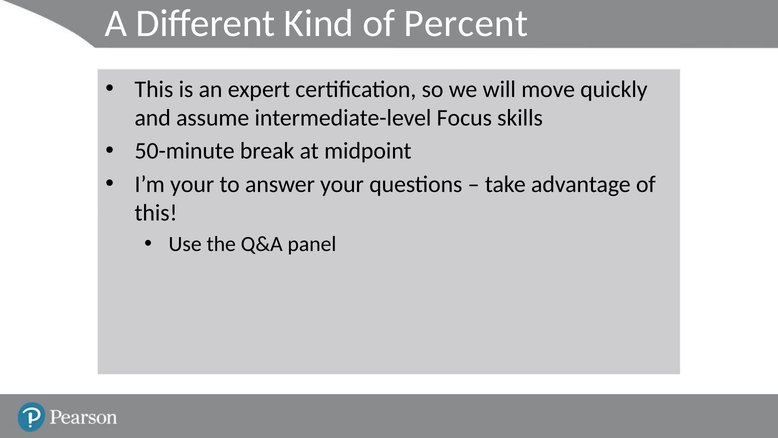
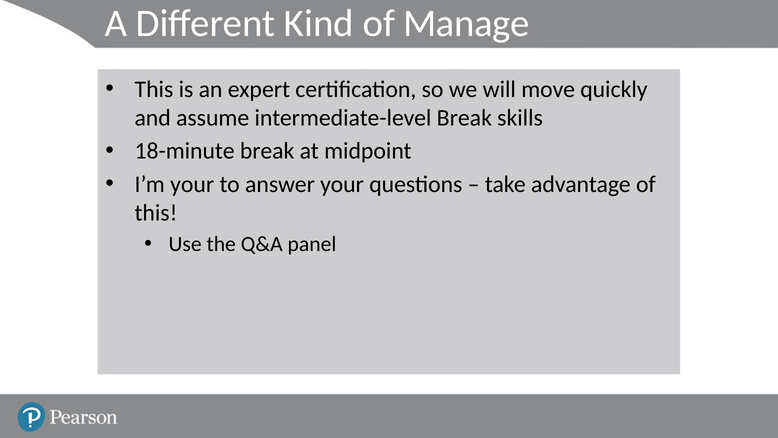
Percent: Percent -> Manage (466, 23)
intermediate-level Focus: Focus -> Break (464, 118)
50-minute: 50-minute -> 18-minute (185, 151)
